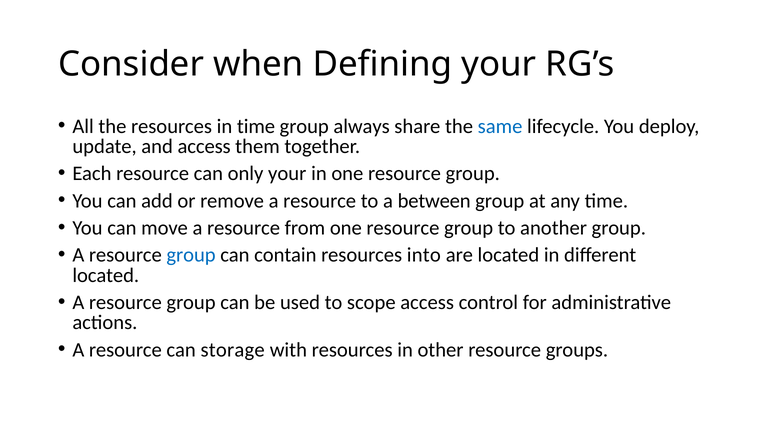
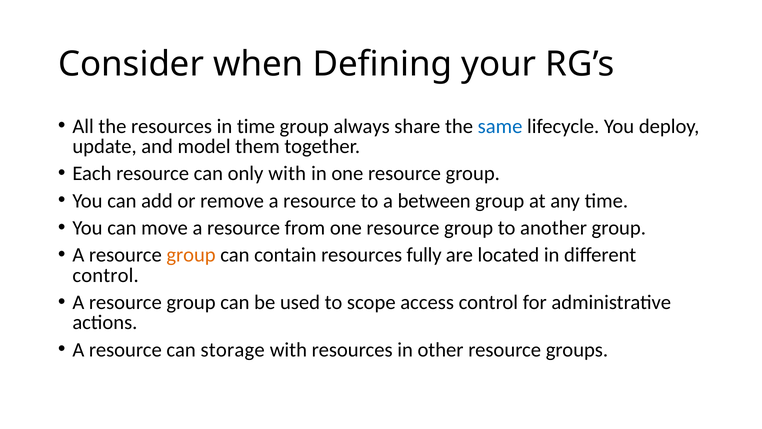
and access: access -> model (204, 146)
only your: your -> with (287, 173)
group colour: blue -> orange (191, 255)
into: into -> fully (424, 255)
located: located -> control (106, 275)
